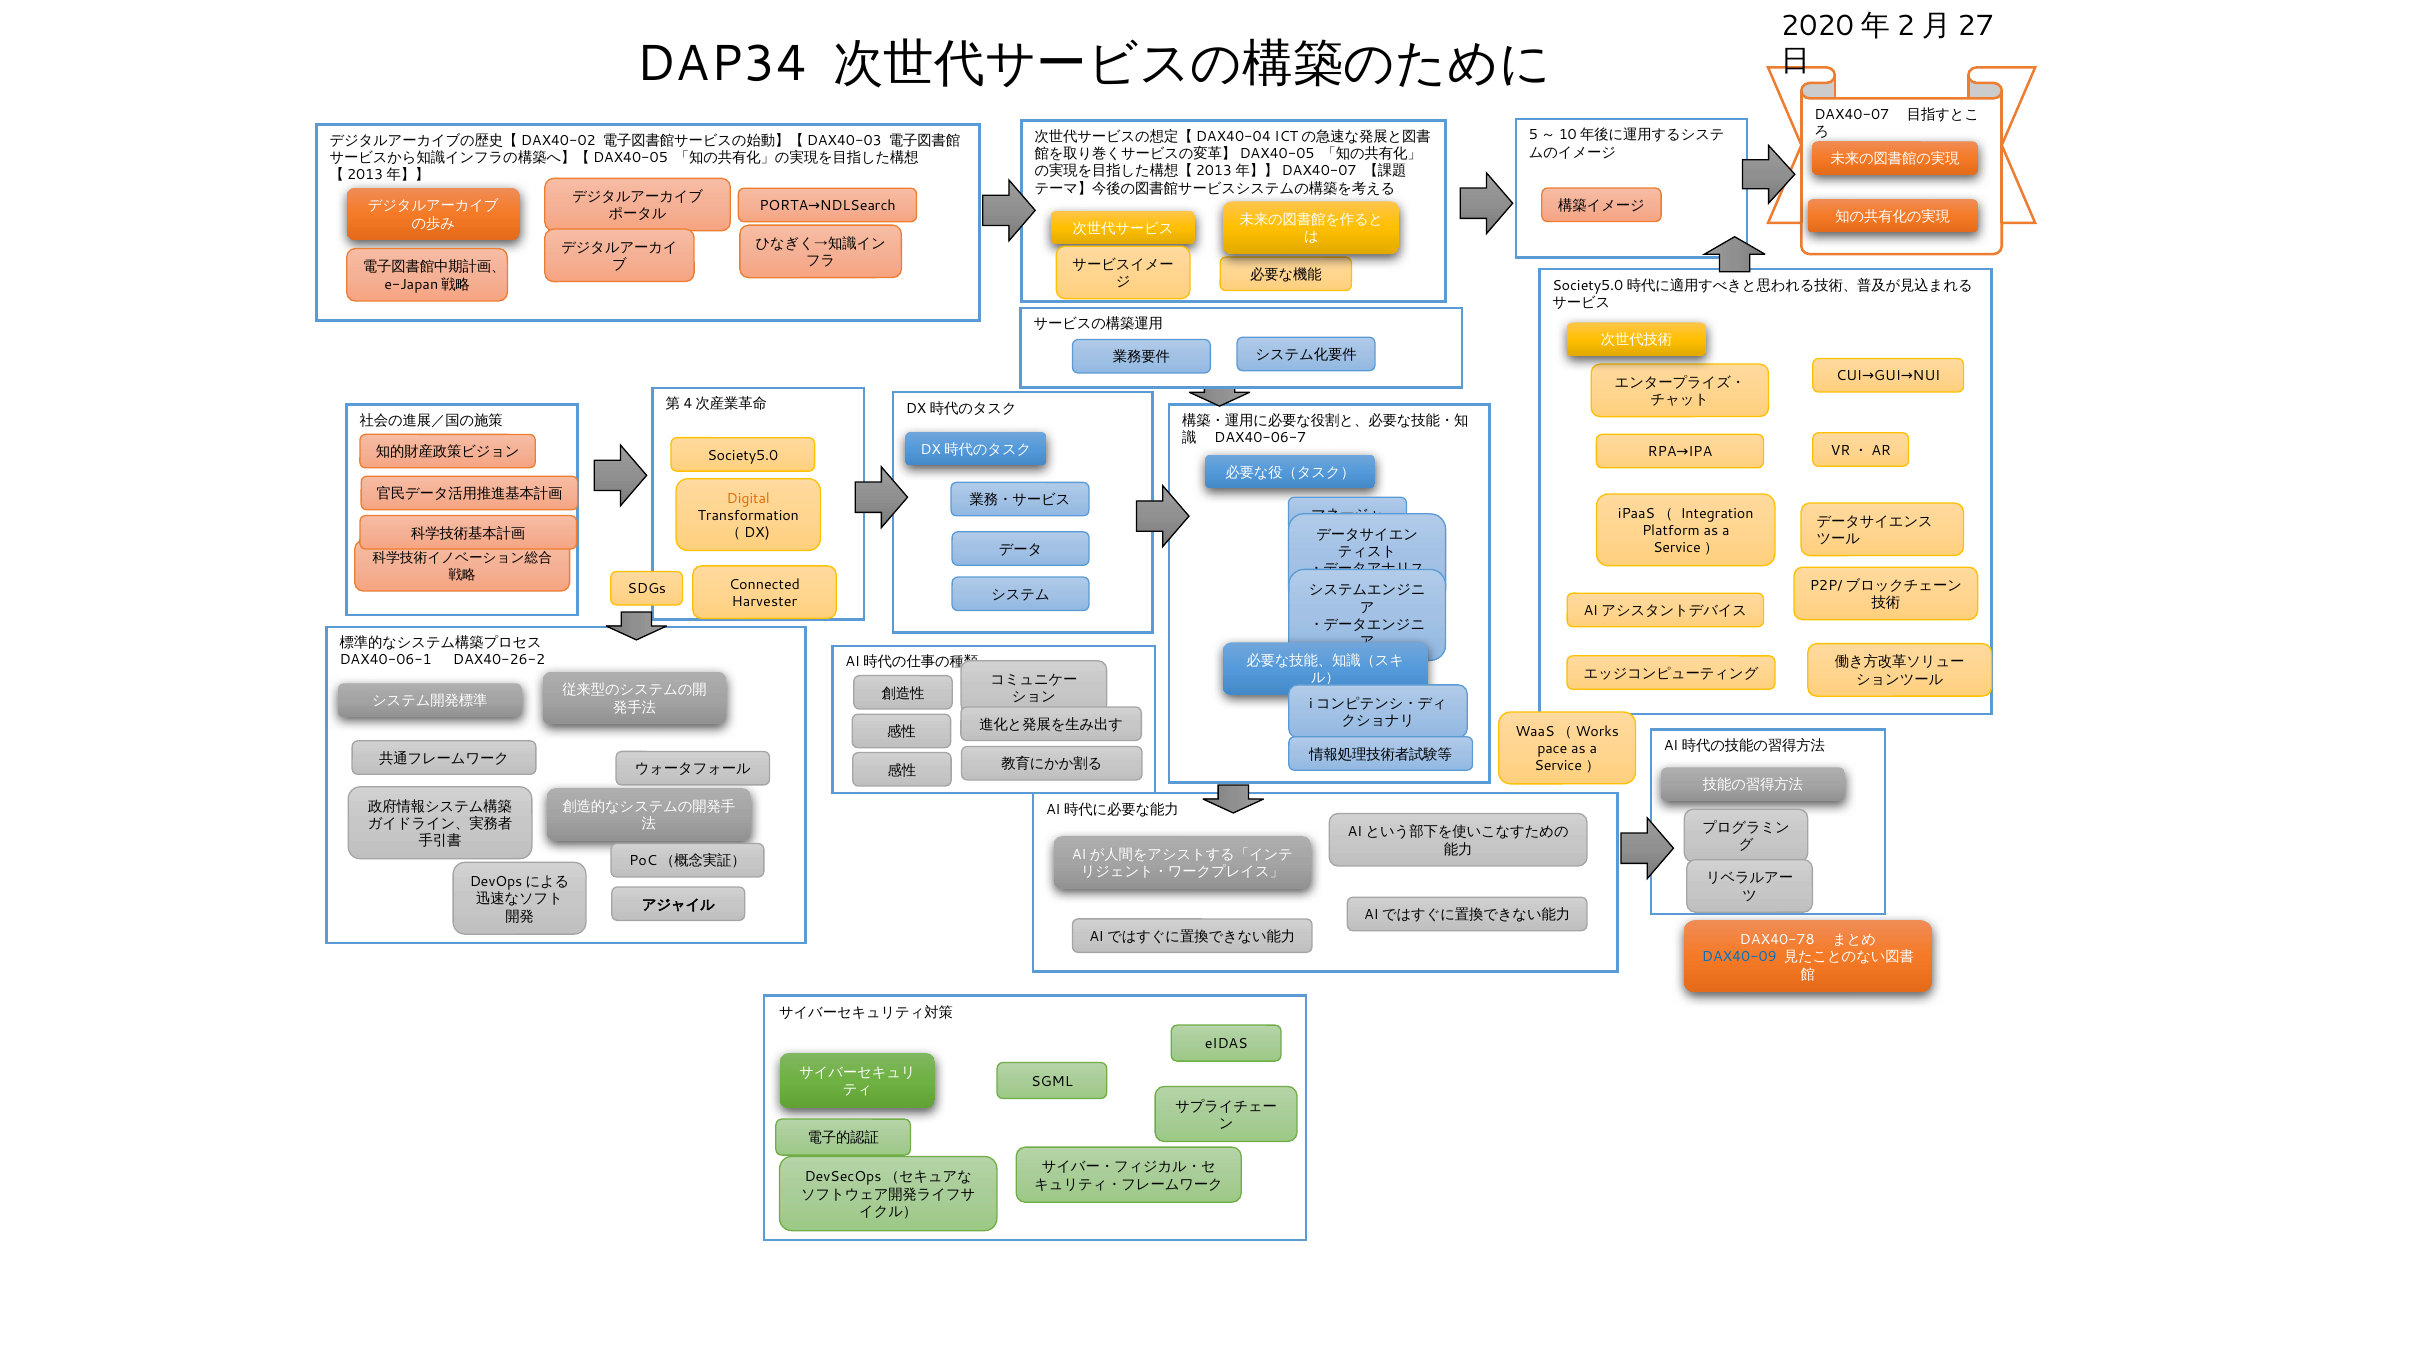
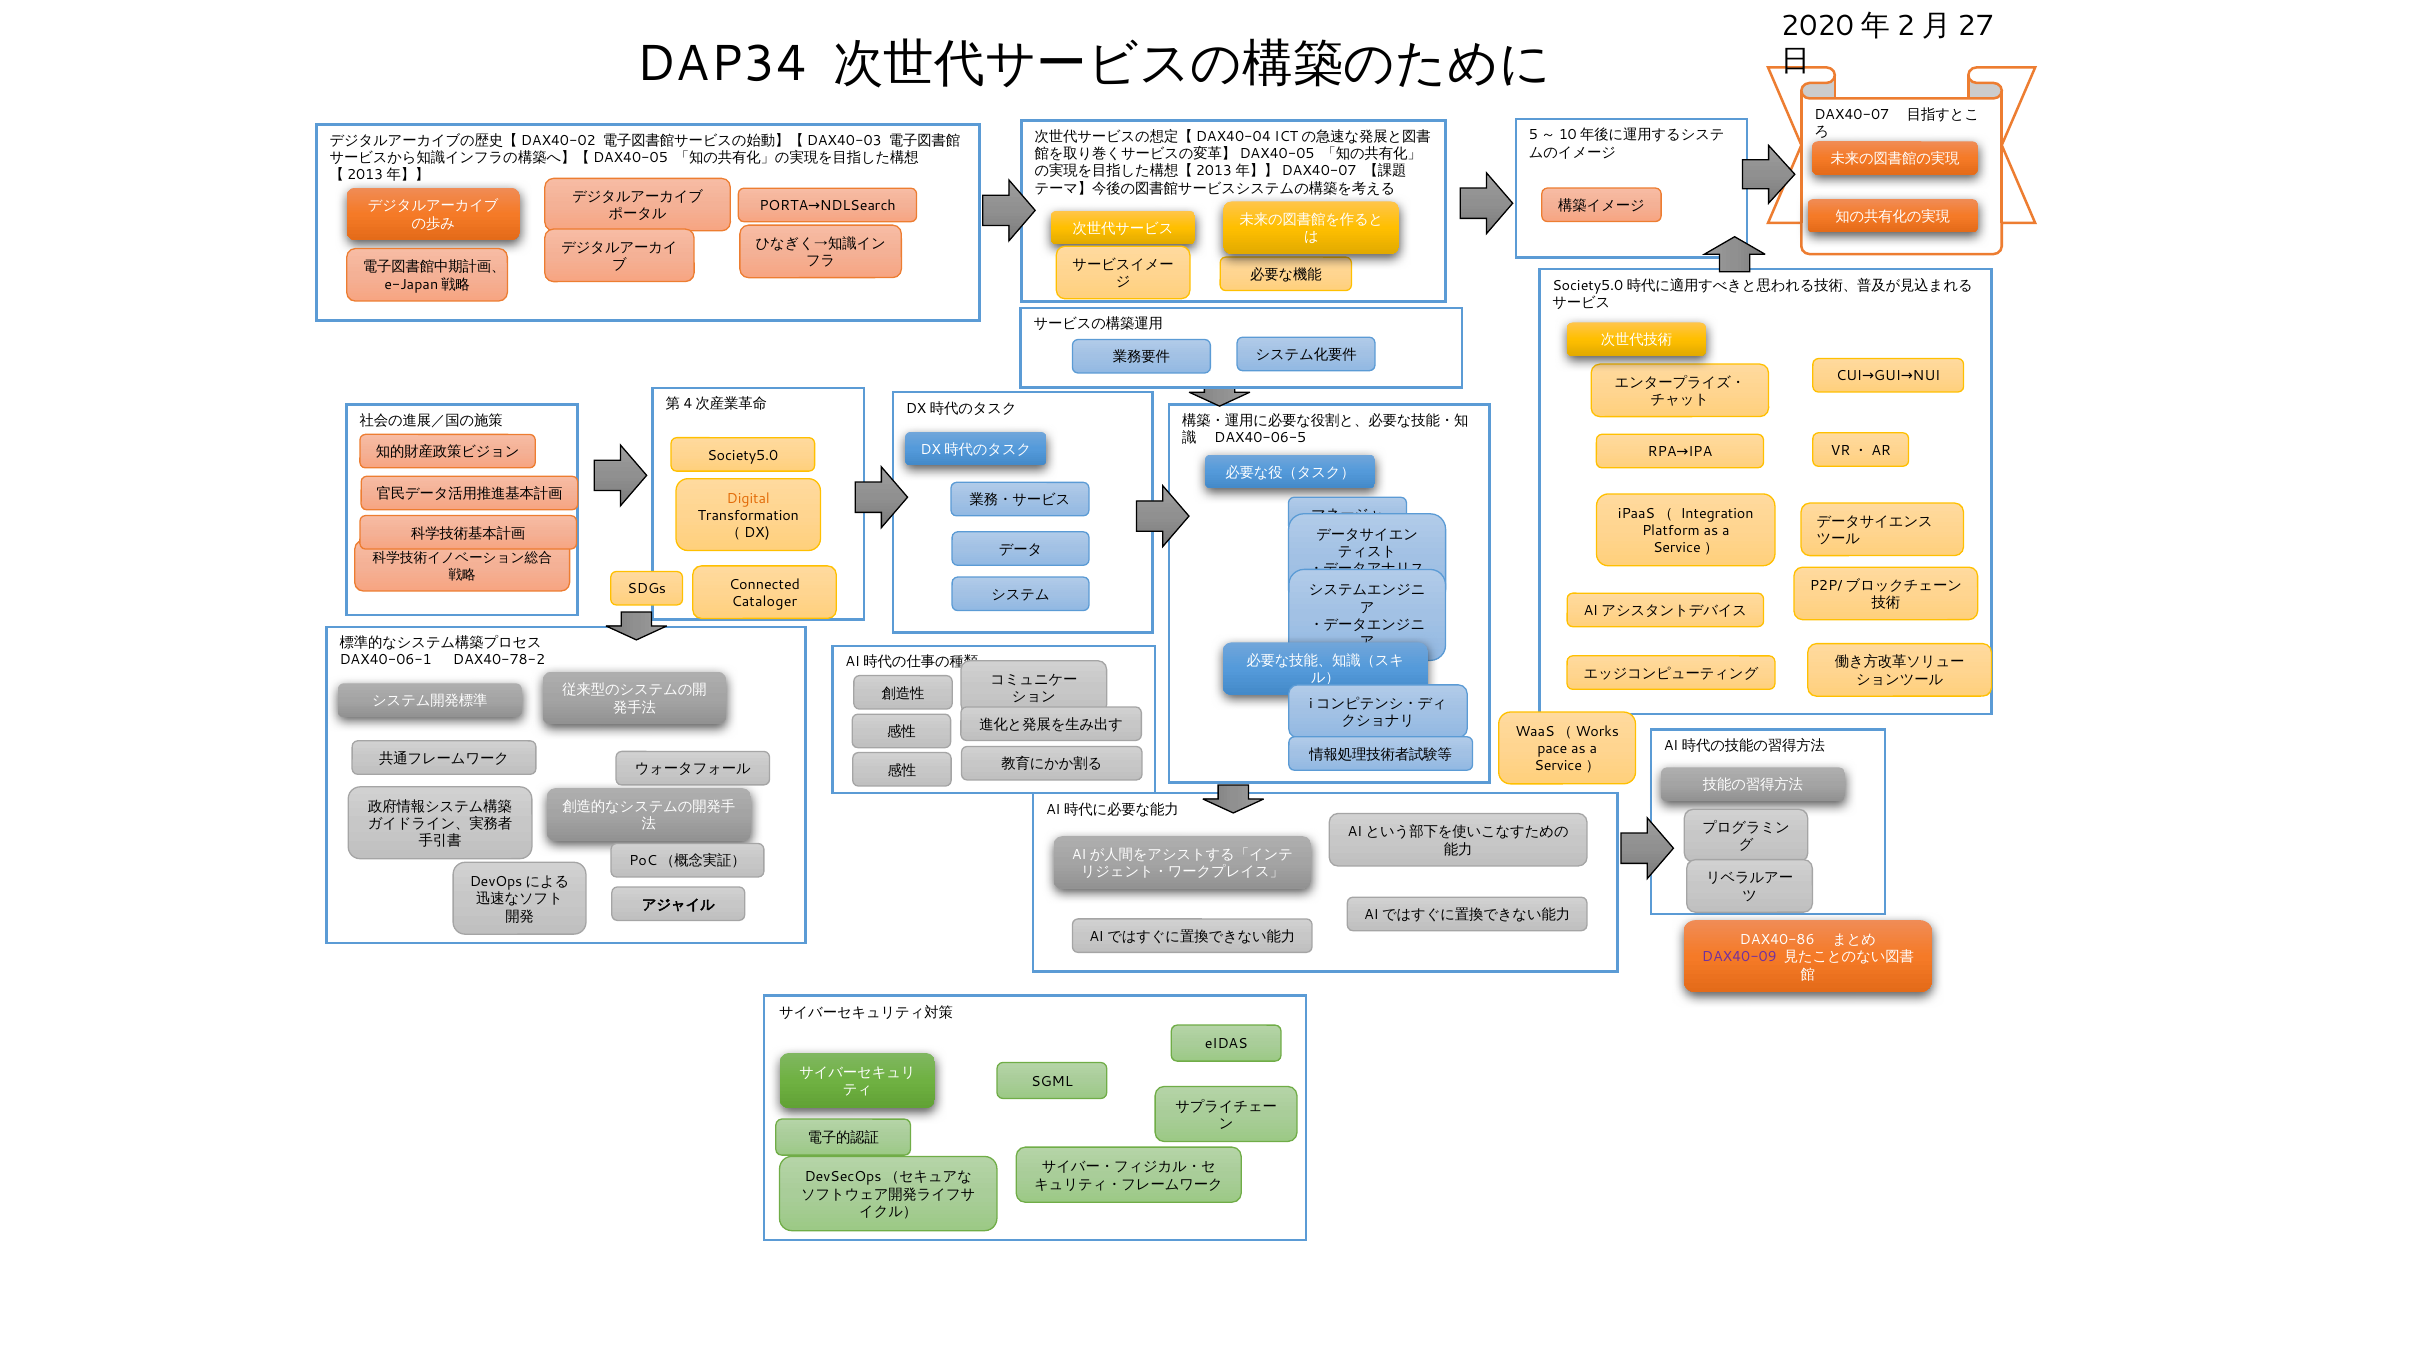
DAX40-06-7: DAX40-06-7 -> DAX40-06-5 (1260, 438)
Harvester: Harvester -> Cataloger (764, 602)
DAX40-26-2: DAX40-26-2 -> DAX40-78-2 (499, 660)
DAX40-78: DAX40-78 -> DAX40-86 (1777, 940)
DAX40-09 colour: blue -> purple (1739, 957)
